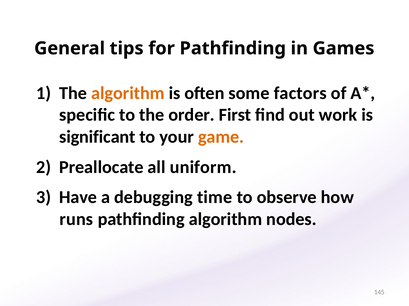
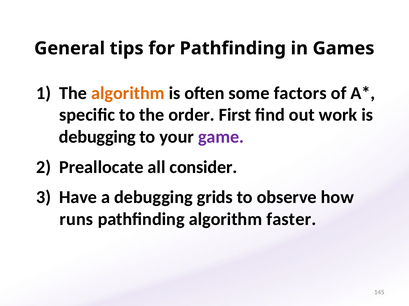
significant: significant -> debugging (97, 137)
game colour: orange -> purple (221, 137)
uniform: uniform -> consider (203, 167)
time: time -> grids (215, 198)
nodes: nodes -> faster (291, 220)
